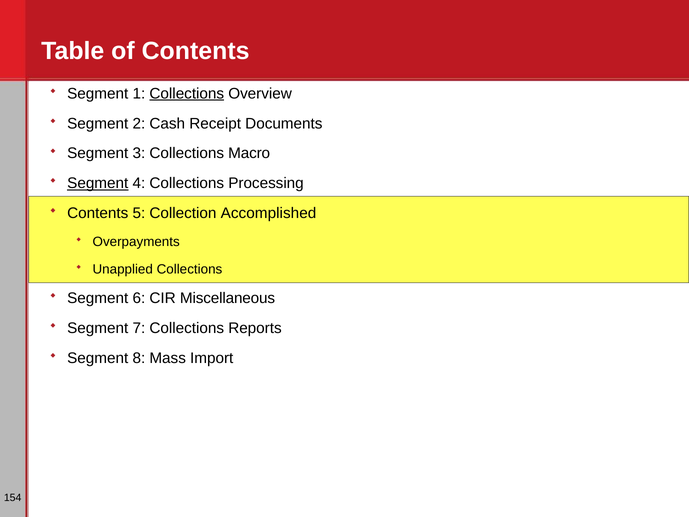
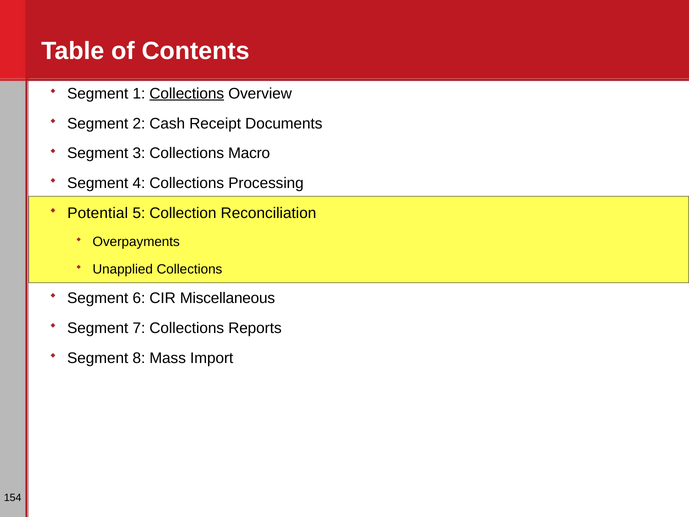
Segment underline: present -> none (98, 183)
Contents: Contents -> Potential (98, 213)
Accomplished: Accomplished -> Reconciliation (269, 213)
